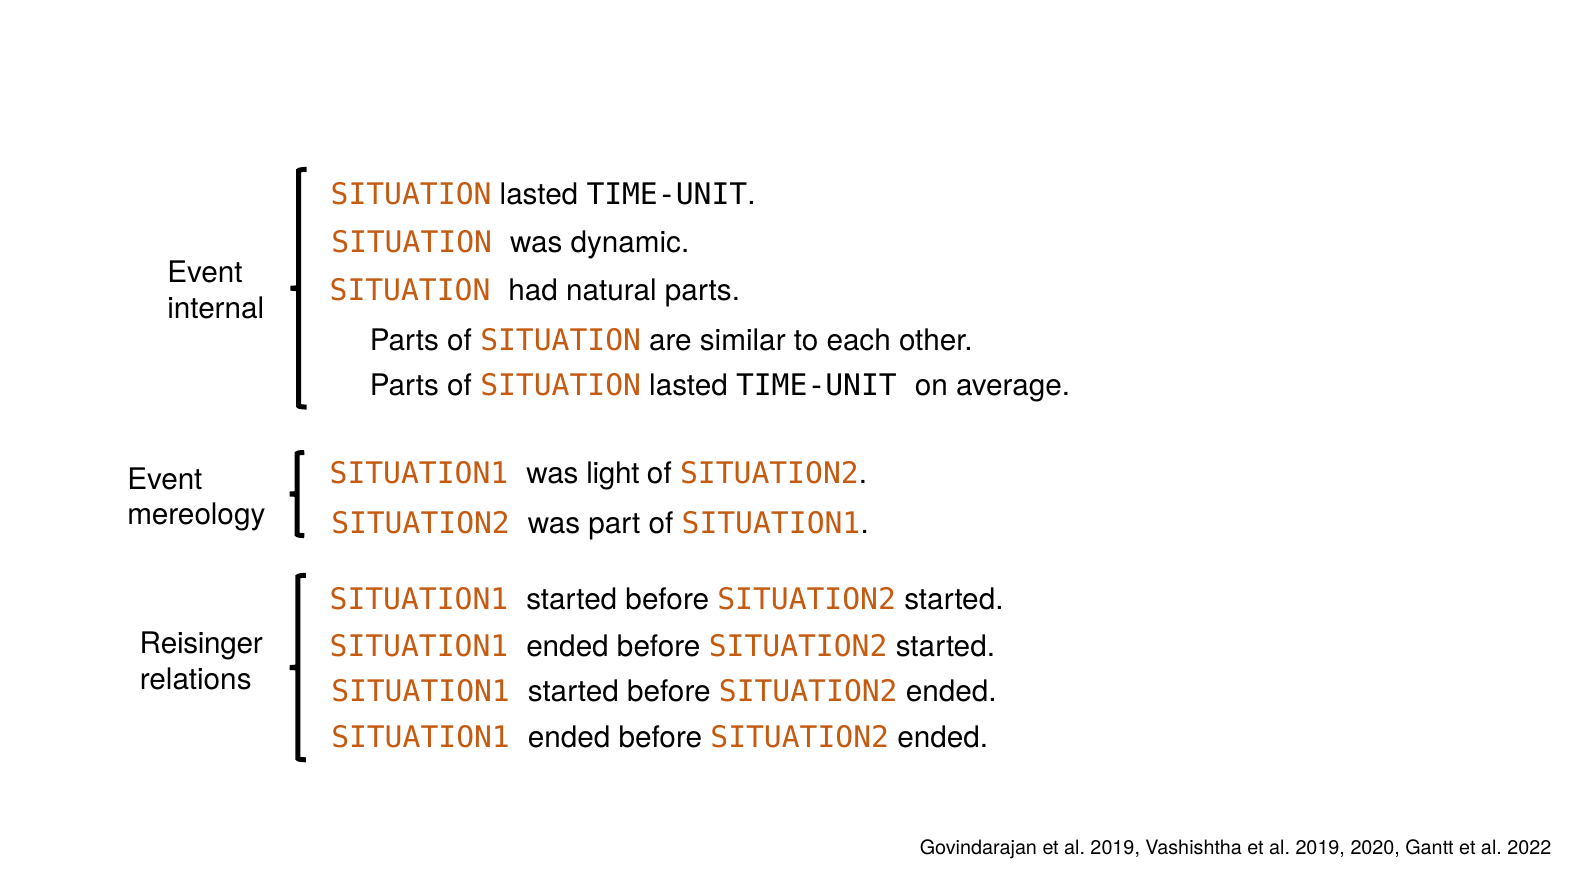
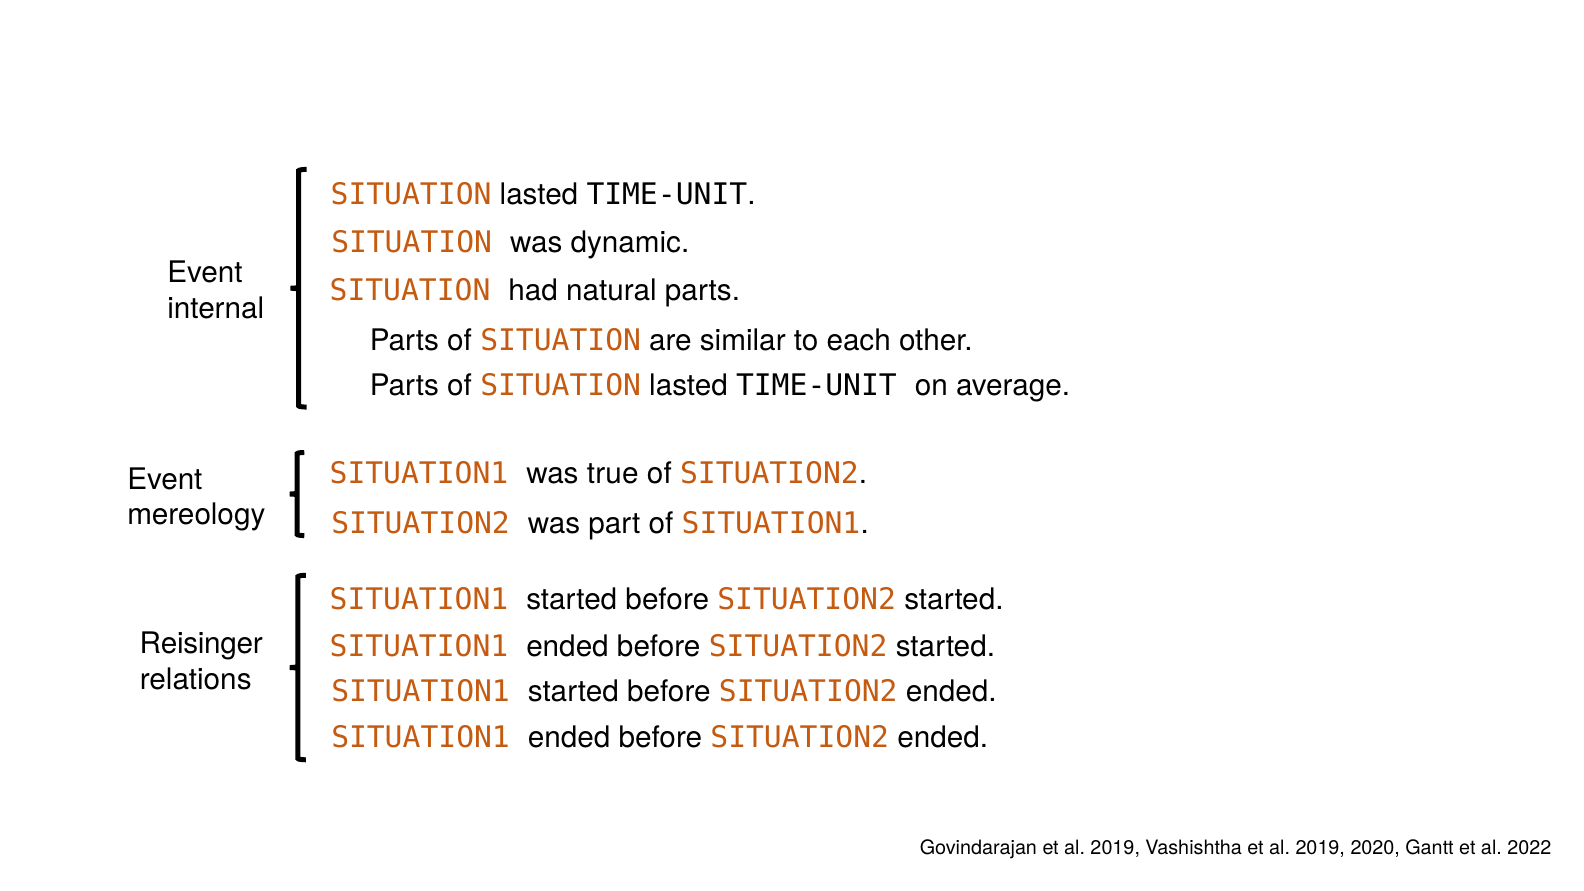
light: light -> true (613, 474)
